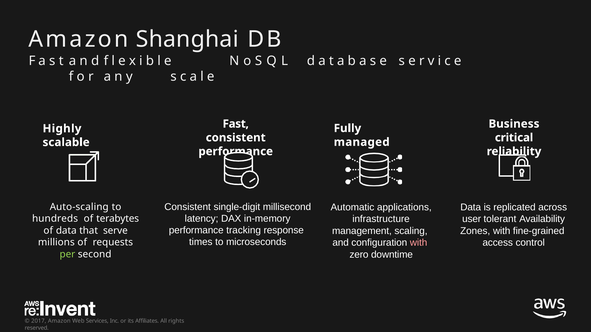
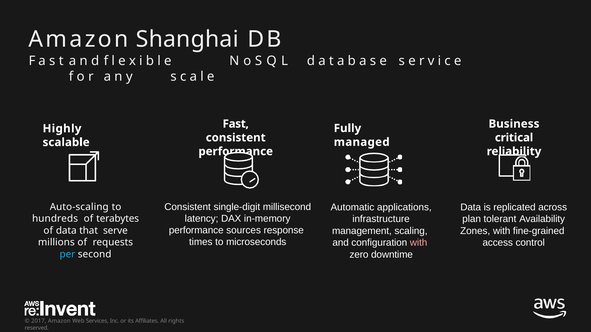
user: user -> plan (472, 219)
tracking: tracking -> sources (244, 231)
per colour: light green -> light blue (67, 254)
